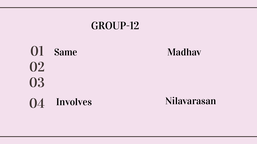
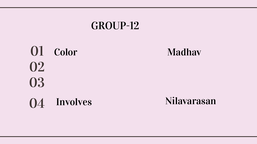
Same: Same -> Color (66, 52)
